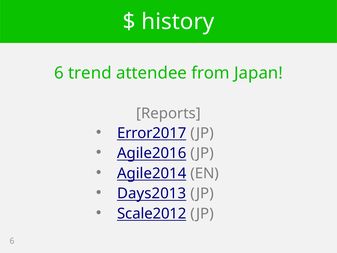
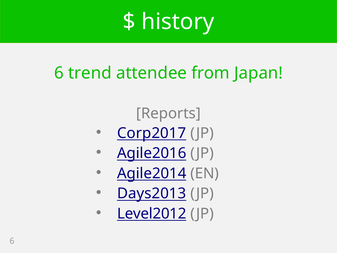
Error2017: Error2017 -> Corp2017 (152, 133)
Scale2012: Scale2012 -> Level2012 (152, 213)
